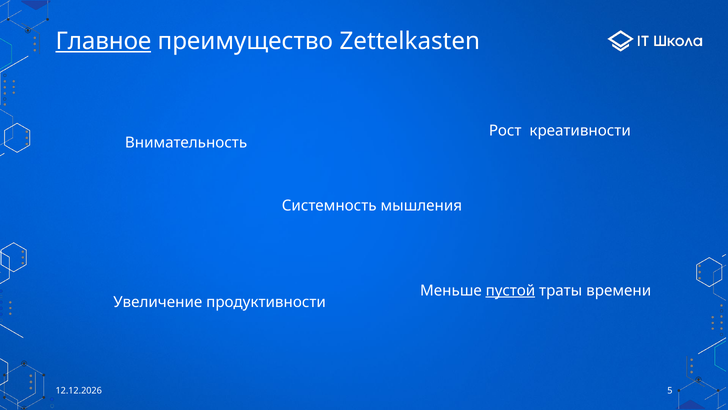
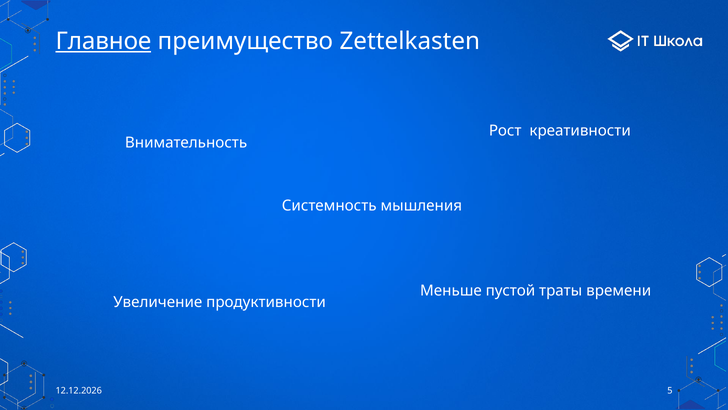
пустой underline: present -> none (510, 290)
